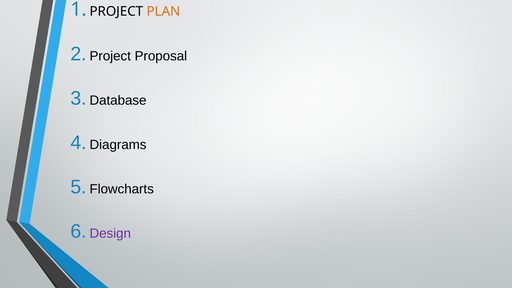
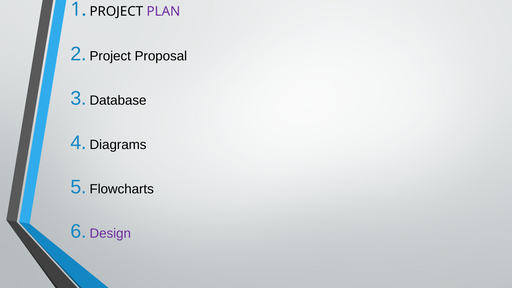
PLAN colour: orange -> purple (163, 12)
